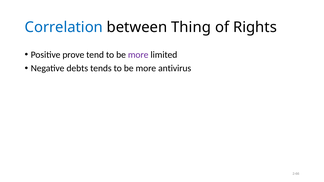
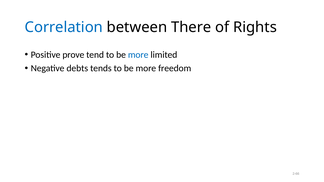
Thing: Thing -> There (191, 27)
more colour: purple -> blue (138, 55)
antivirus: antivirus -> freedom (175, 68)
